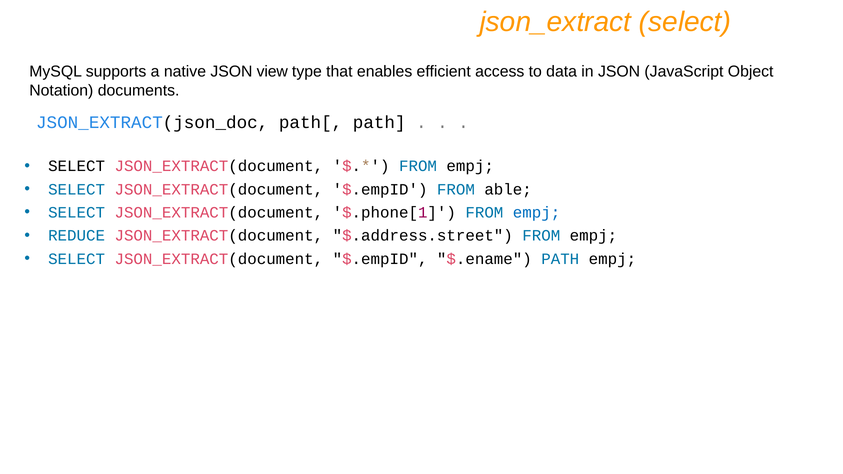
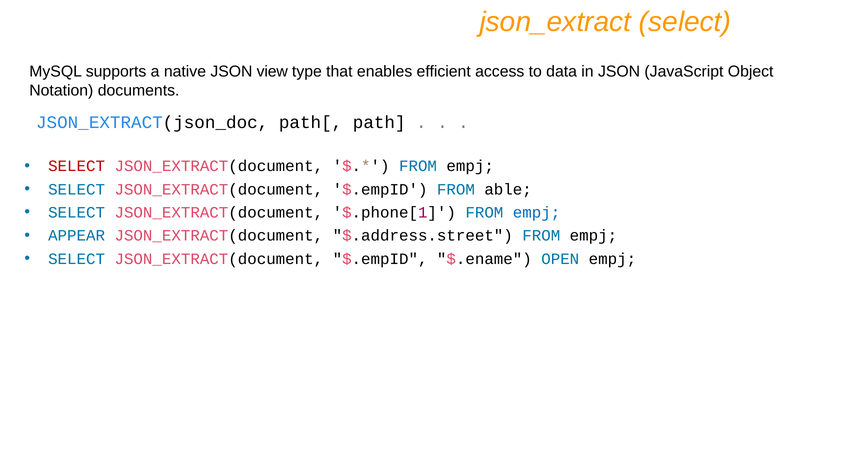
SELECT colour: black -> red (77, 166)
REDUCE: REDUCE -> APPEAR (77, 236)
$.ename PATH: PATH -> OPEN (560, 259)
